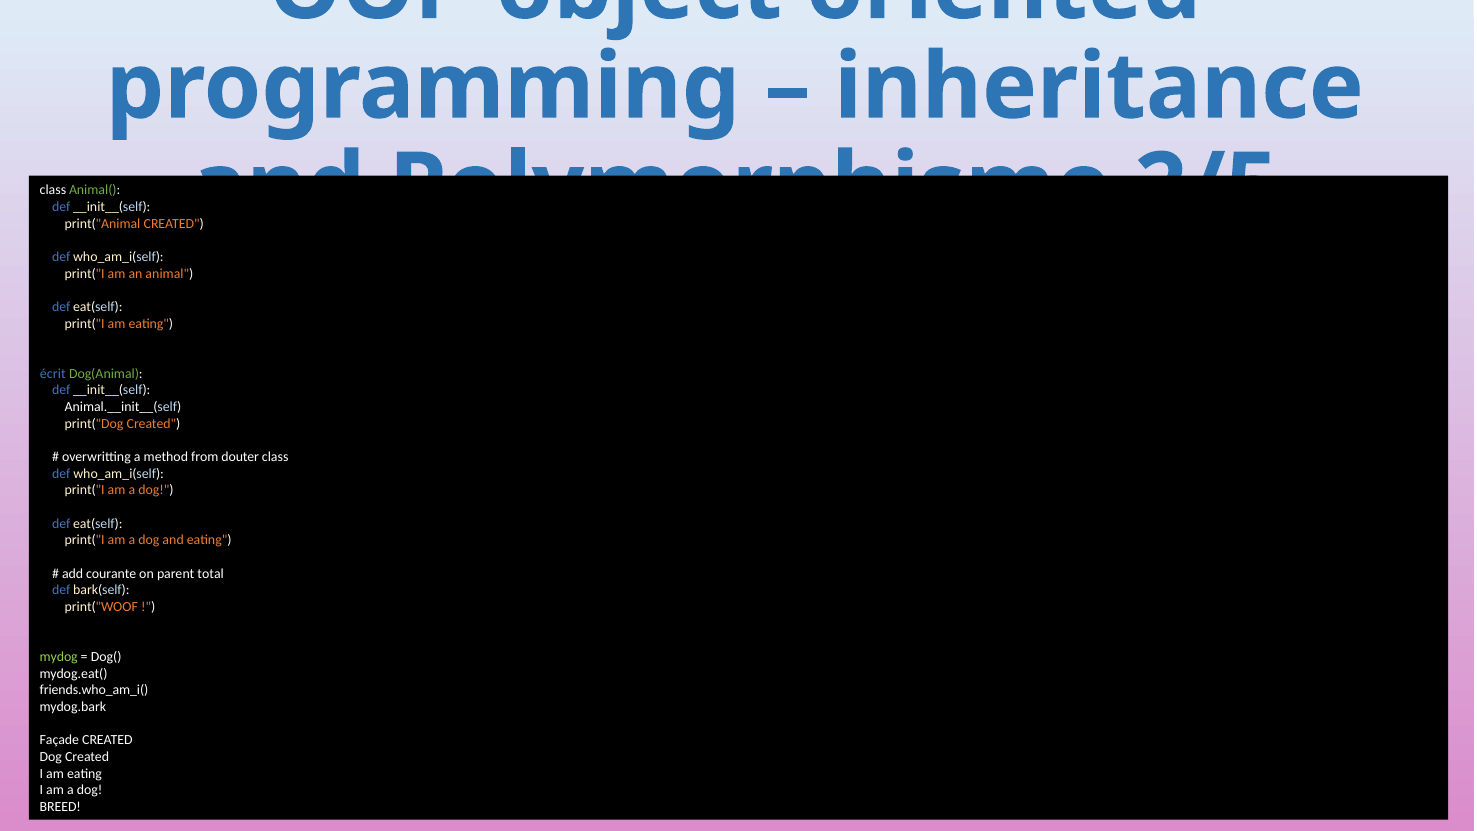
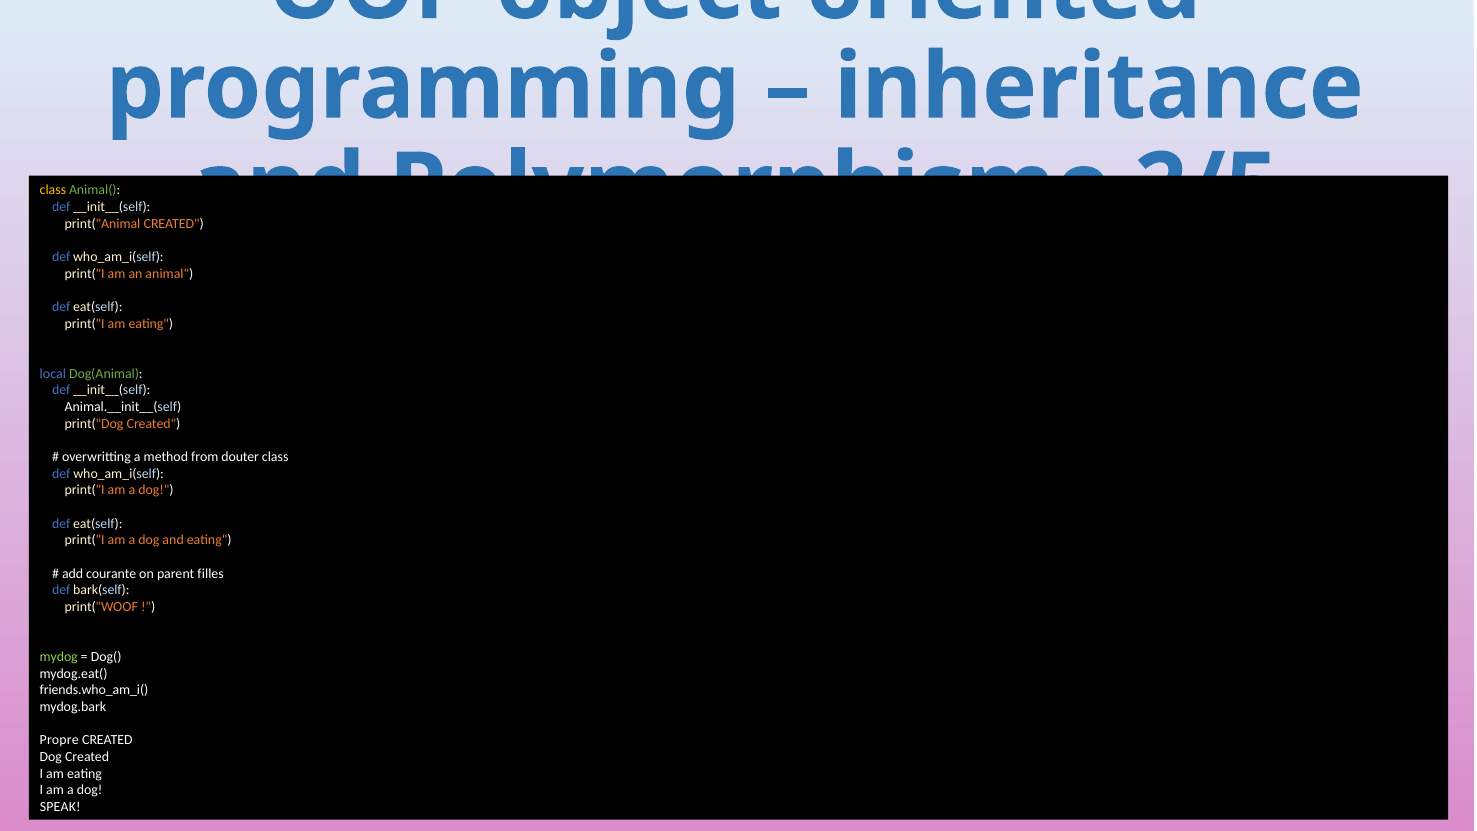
class colour: white -> yellow (53, 190)
écrit: écrit -> local (53, 374)
total: total -> filles (211, 573)
Façade: Façade -> Propre (59, 740)
BREED: BREED -> SPEAK (60, 807)
